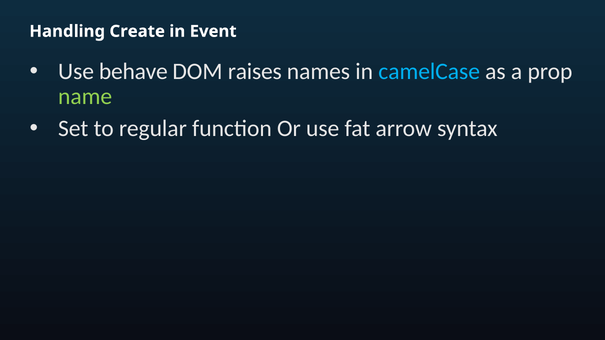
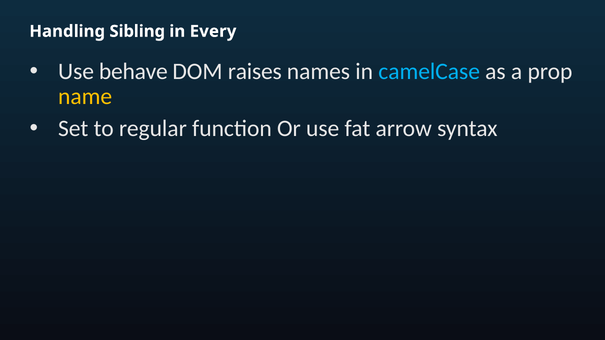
Create: Create -> Sibling (137, 31)
Event: Event -> Every (213, 31)
name colour: light green -> yellow (85, 97)
